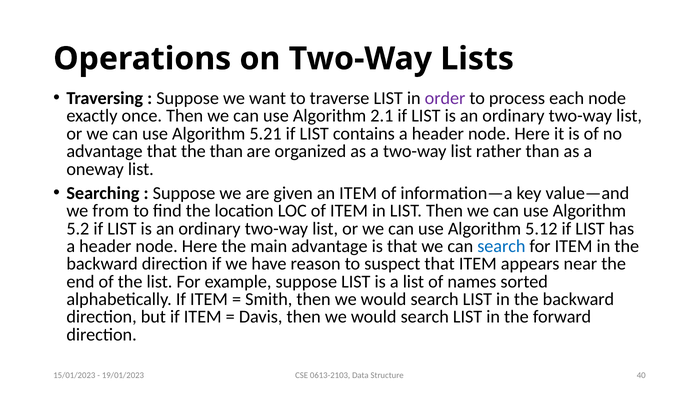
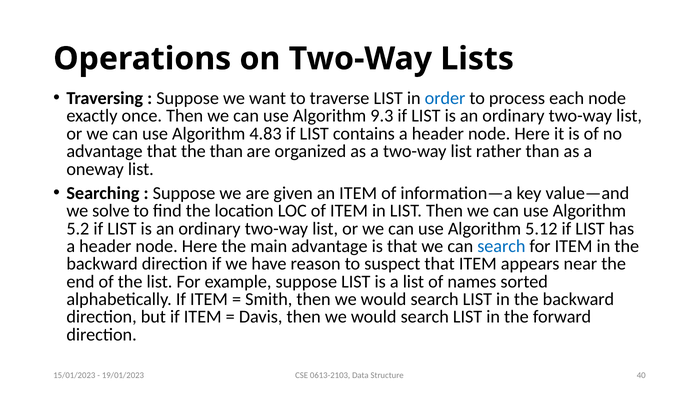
order colour: purple -> blue (445, 98)
2.1: 2.1 -> 9.3 (382, 116)
5.21: 5.21 -> 4.83 (266, 134)
from: from -> solve (111, 211)
